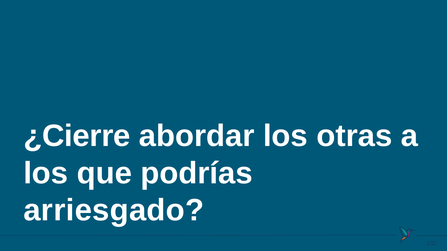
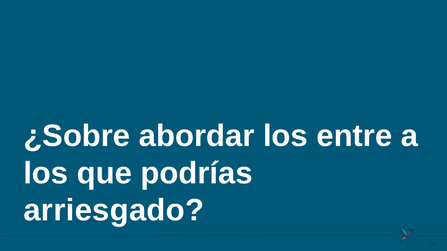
¿Cierre: ¿Cierre -> ¿Sobre (77, 136)
otras: otras -> entre (354, 136)
